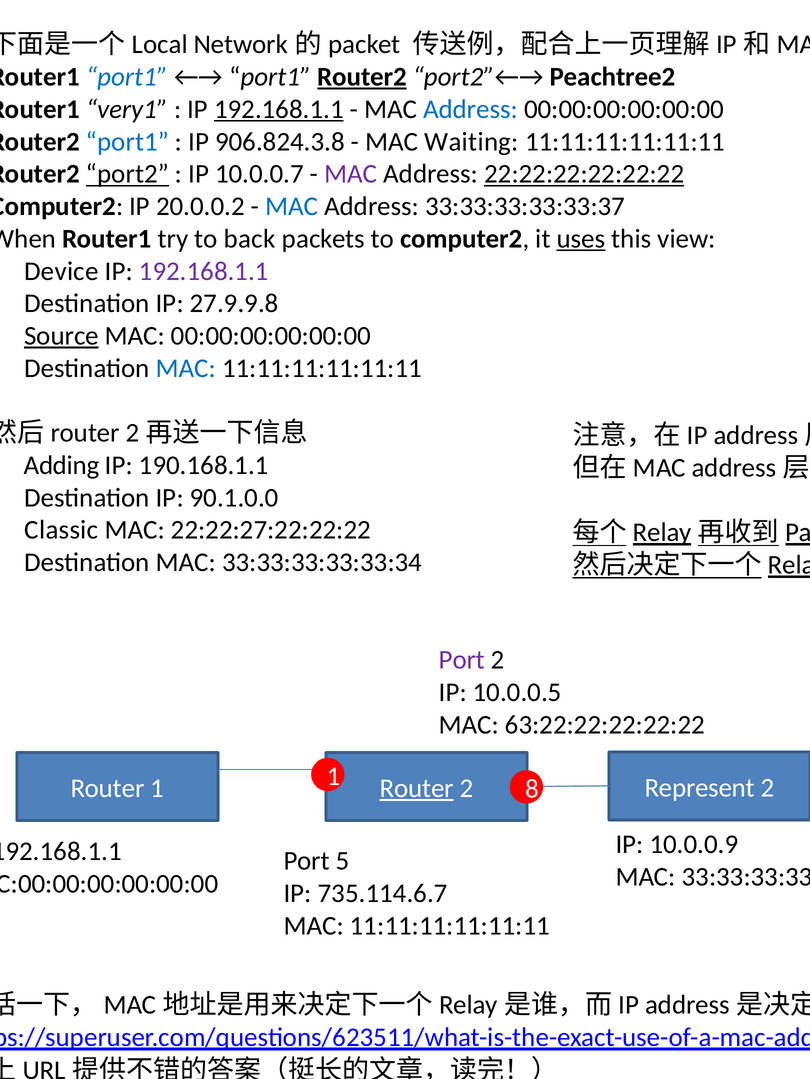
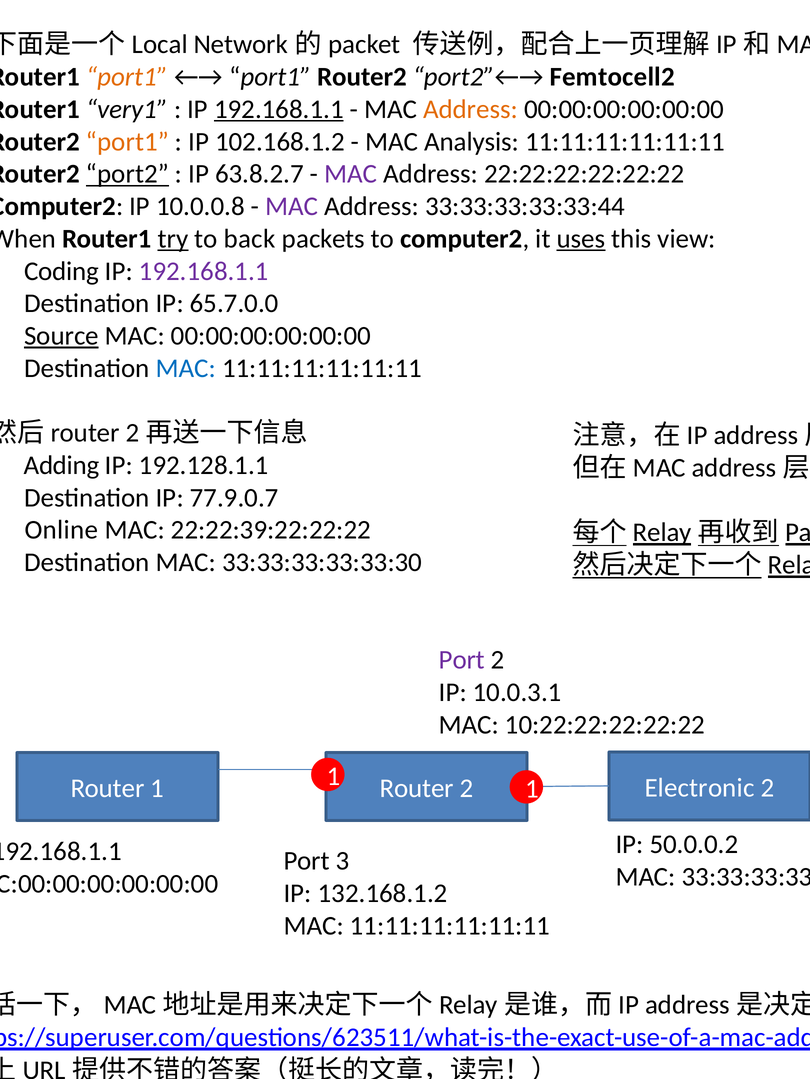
port1 colour: blue -> orange (127, 77)
Router2 underline: present -> none (362, 77)
Peachtree2: Peachtree2 -> Femtocell2 (612, 77)
Address colour: blue -> orange (471, 109)
port1 colour: blue -> orange (127, 142)
906.824.3.8: 906.824.3.8 -> 102.168.1.2 (280, 142)
Waiting: Waiting -> Analysis (472, 142)
10.0.0.7: 10.0.0.7 -> 63.8.2.7 (259, 174)
22:22:22:22:22:22 underline: present -> none (584, 174)
20.0.0.2: 20.0.0.2 -> 10.0.0.8 (200, 207)
MAC colour: blue -> purple (292, 207)
33:33:33:33:33:37: 33:33:33:33:33:37 -> 33:33:33:33:33:44 (525, 207)
try underline: none -> present (173, 239)
Device: Device -> Coding (62, 271)
27.9.9.8: 27.9.9.8 -> 65.7.0.0 (234, 304)
190.168.1.1: 190.168.1.1 -> 192.128.1.1 (204, 466)
90.1.0.0: 90.1.0.0 -> 77.9.0.7 (234, 498)
Classic: Classic -> Online (61, 531)
22:22:27:22:22:22: 22:22:27:22:22:22 -> 22:22:39:22:22:22 (271, 531)
33:33:33:33:33:34: 33:33:33:33:33:34 -> 33:33:33:33:33:30 (322, 563)
10.0.0.5: 10.0.0.5 -> 10.0.3.1 (517, 693)
63:22:22:22:22:22: 63:22:22:22:22:22 -> 10:22:22:22:22:22 (605, 725)
1 8: 8 -> 1 (532, 789)
Router underline: present -> none (417, 789)
Represent: Represent -> Electronic (700, 789)
10.0.0.9: 10.0.0.9 -> 50.0.0.2 (694, 845)
5: 5 -> 3 (343, 862)
735.114.6.7: 735.114.6.7 -> 132.168.1.2 (383, 894)
